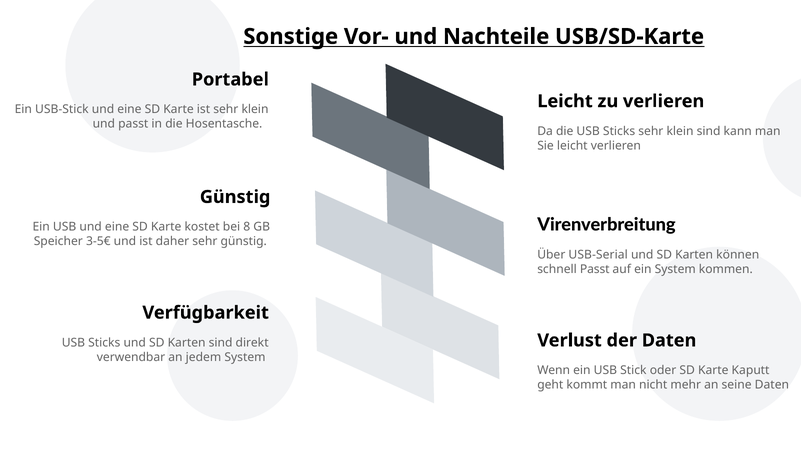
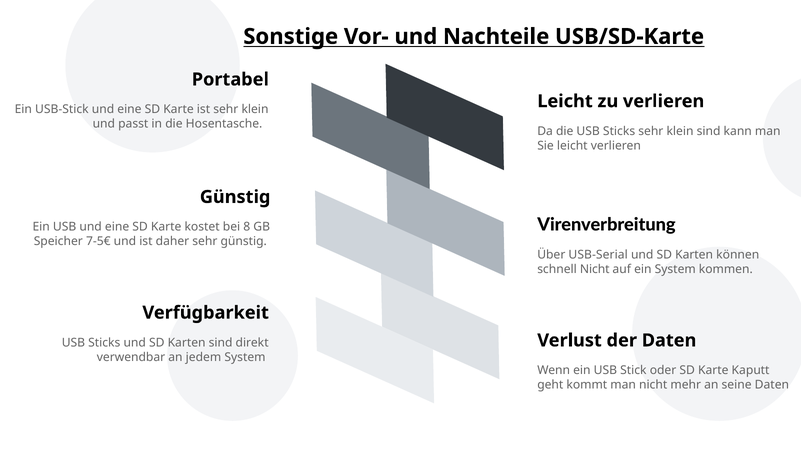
3-5€: 3-5€ -> 7-5€ (98, 242)
schnell Passt: Passt -> Nicht (595, 270)
